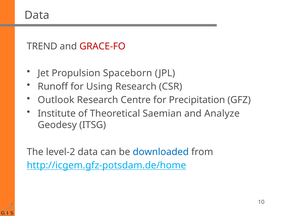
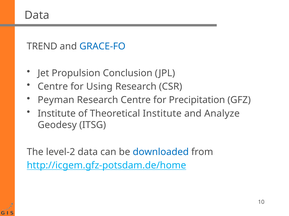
GRACE-FO colour: red -> blue (102, 46)
Spaceborn: Spaceborn -> Conclusion (128, 73)
Runoff: Runoff -> Centre (53, 87)
Outlook: Outlook -> Peyman (56, 100)
Theoretical Saemian: Saemian -> Institute (162, 114)
